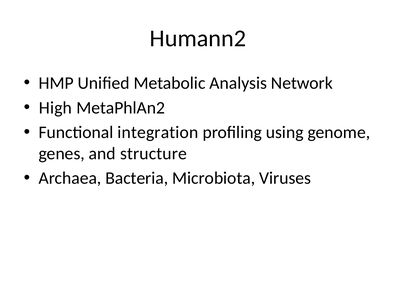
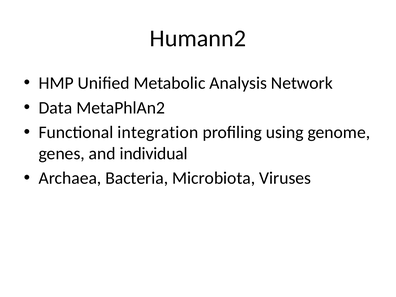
High: High -> Data (55, 108)
structure: structure -> individual (154, 153)
